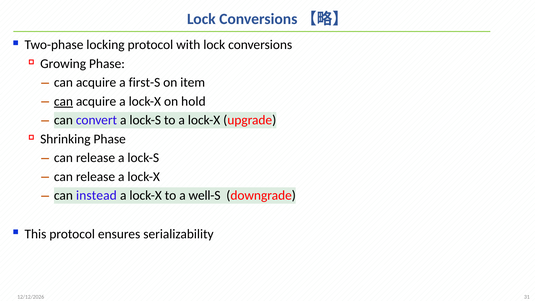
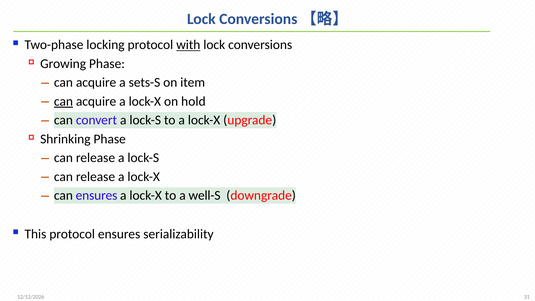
with underline: none -> present (188, 45)
first-S: first-S -> sets-S (144, 83)
can instead: instead -> ensures (97, 196)
